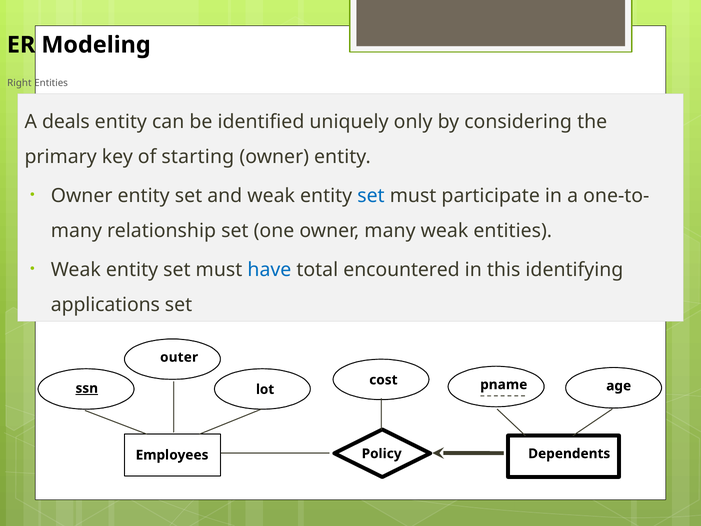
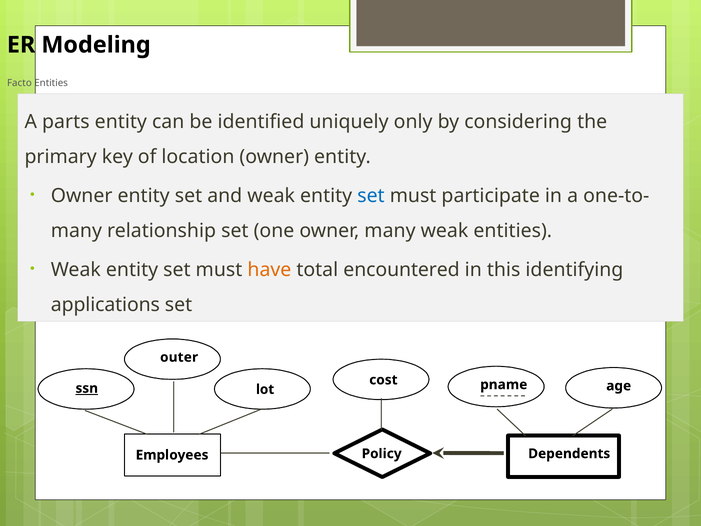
Right: Right -> Facto (19, 83)
deals: deals -> parts (66, 122)
starting: starting -> location (198, 157)
have colour: blue -> orange (269, 270)
